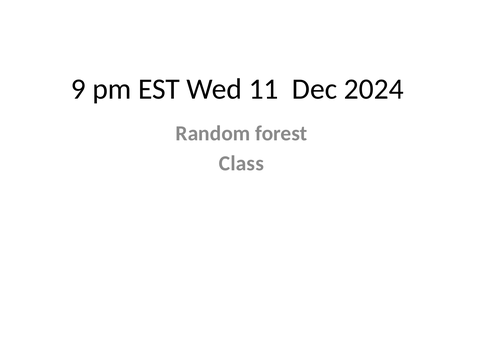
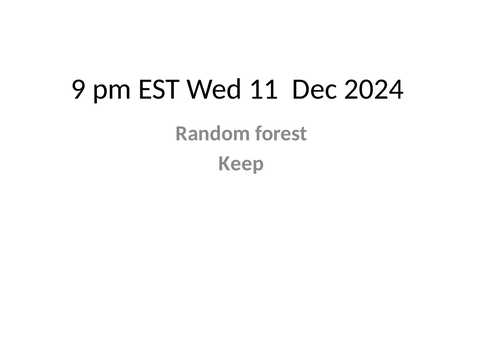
Class: Class -> Keep (241, 164)
